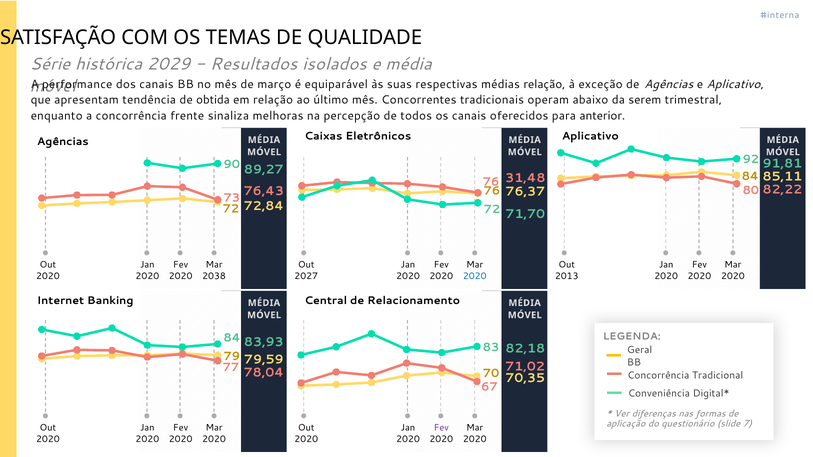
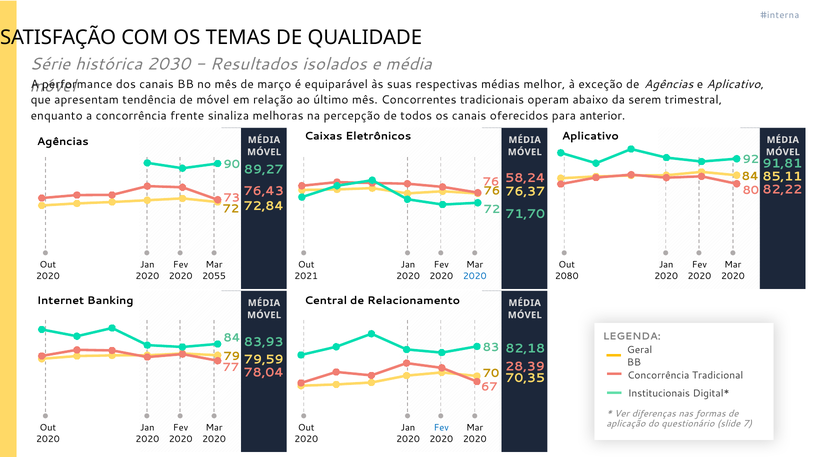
2029: 2029 -> 2030 (169, 64)
médias relação: relação -> melhor (544, 84)
de obtida: obtida -> móvel (213, 100)
31,48: 31,48 -> 58,24 (525, 178)
2038: 2038 -> 2055 (214, 276)
2027: 2027 -> 2021 (306, 276)
2013: 2013 -> 2080 (567, 276)
71,02: 71,02 -> 28,39 (525, 367)
Conveniência: Conveniência -> Institucionais (659, 394)
Fev colour: purple -> blue (441, 428)
